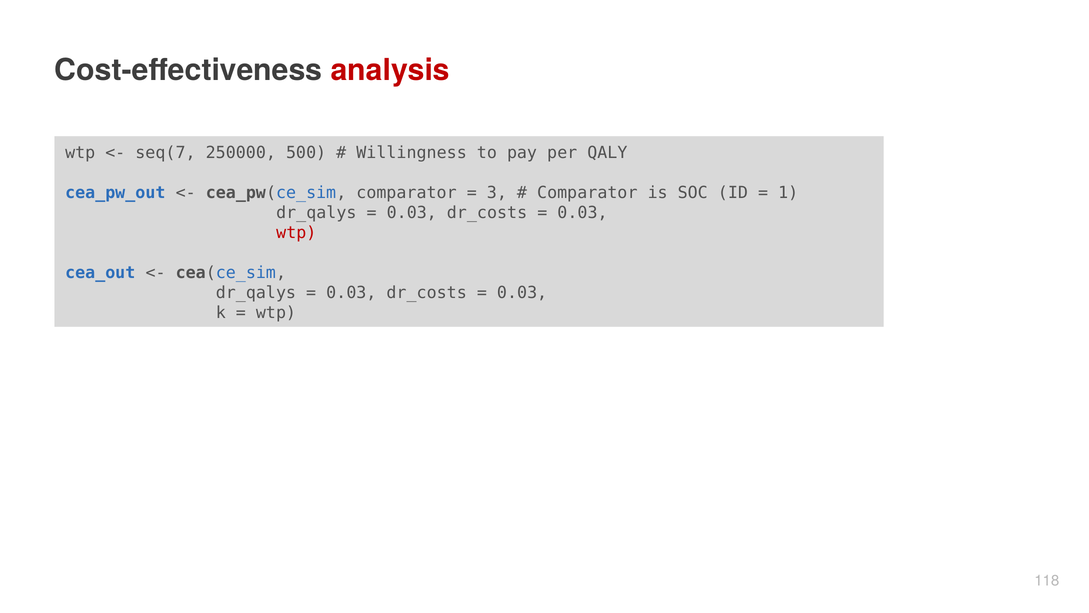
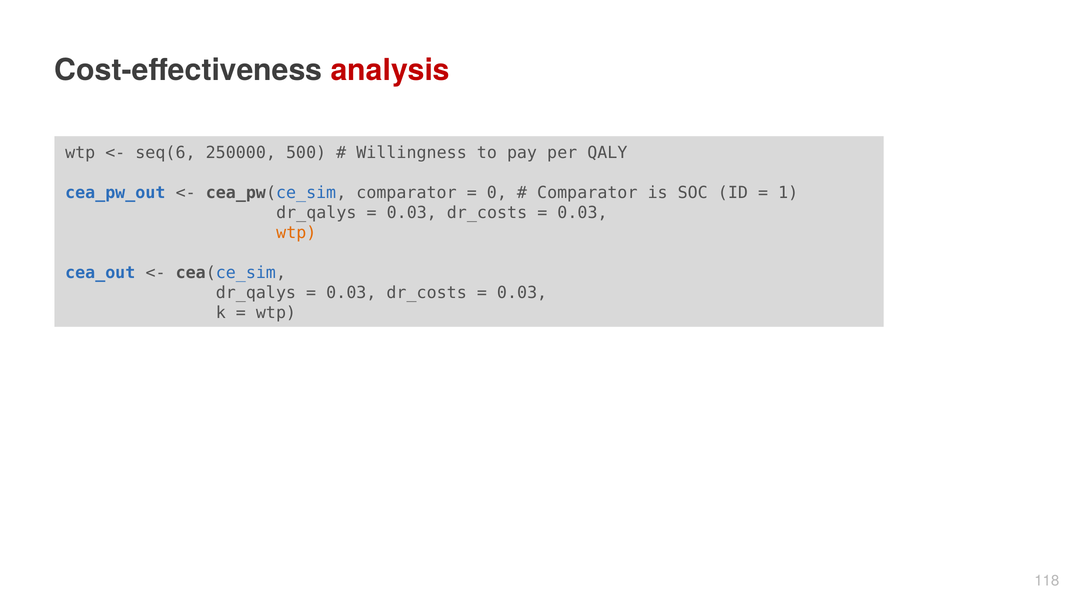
seq(7: seq(7 -> seq(6 (165, 153)
3: 3 -> 0 (497, 193)
wtp colour: red -> orange (296, 233)
